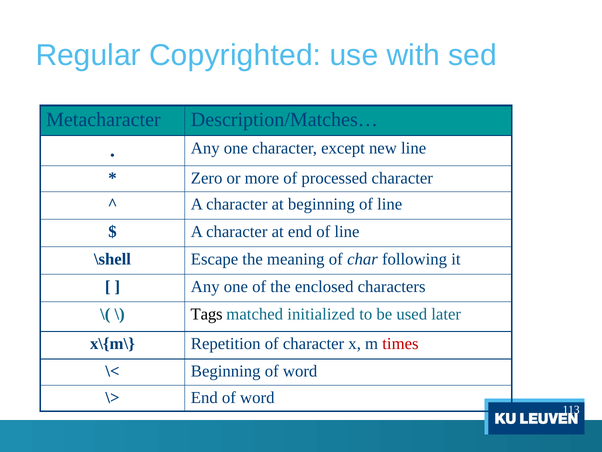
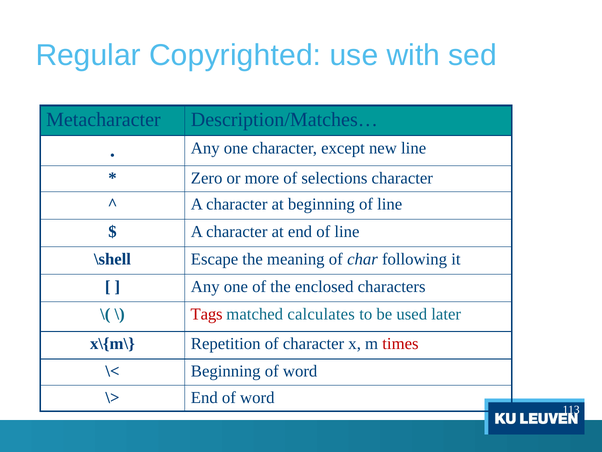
processed: processed -> selections (334, 178)
Tags colour: black -> red (207, 314)
initialized: initialized -> calculates (321, 314)
